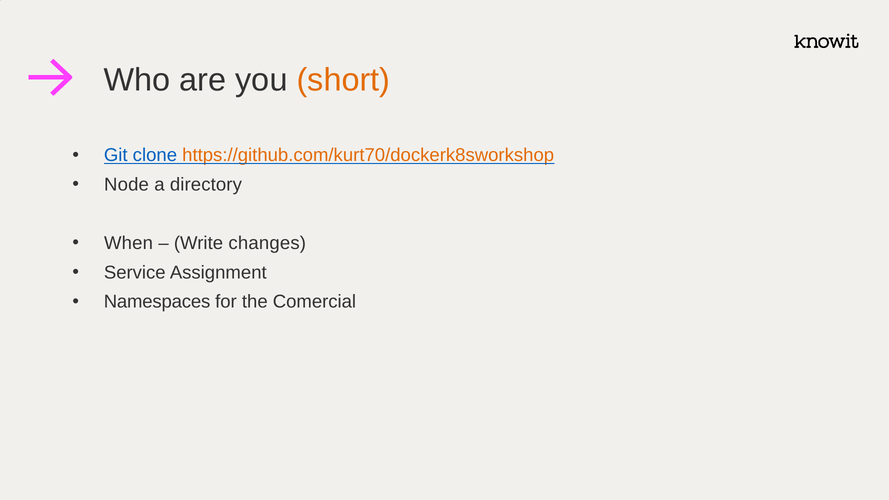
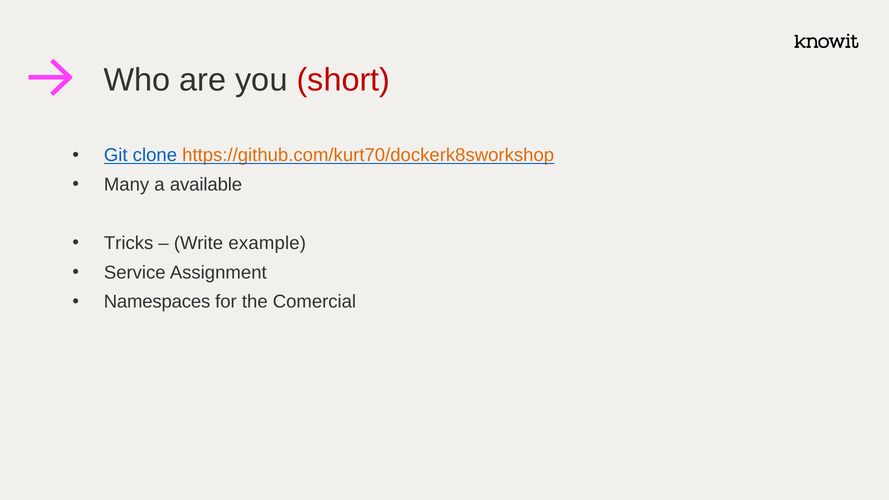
short colour: orange -> red (343, 80)
Node: Node -> Many (127, 185)
directory: directory -> available (206, 185)
When: When -> Tricks (129, 243)
changes: changes -> example (267, 243)
